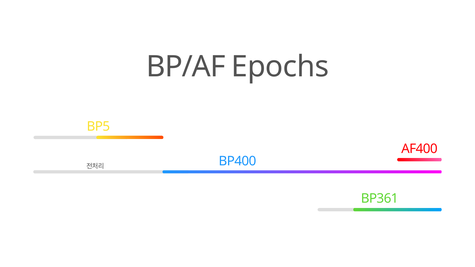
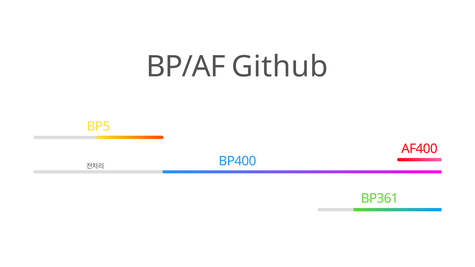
Epochs: Epochs -> Github (280, 67)
